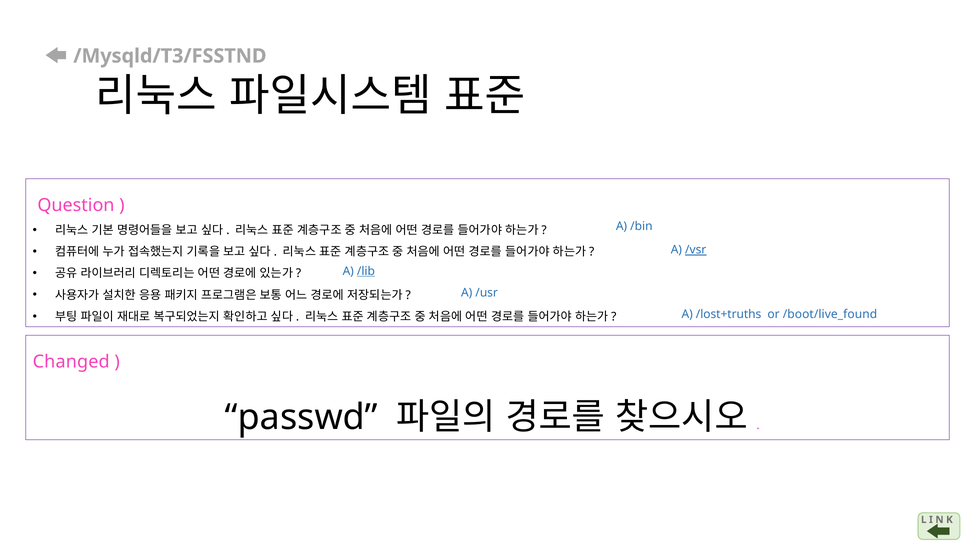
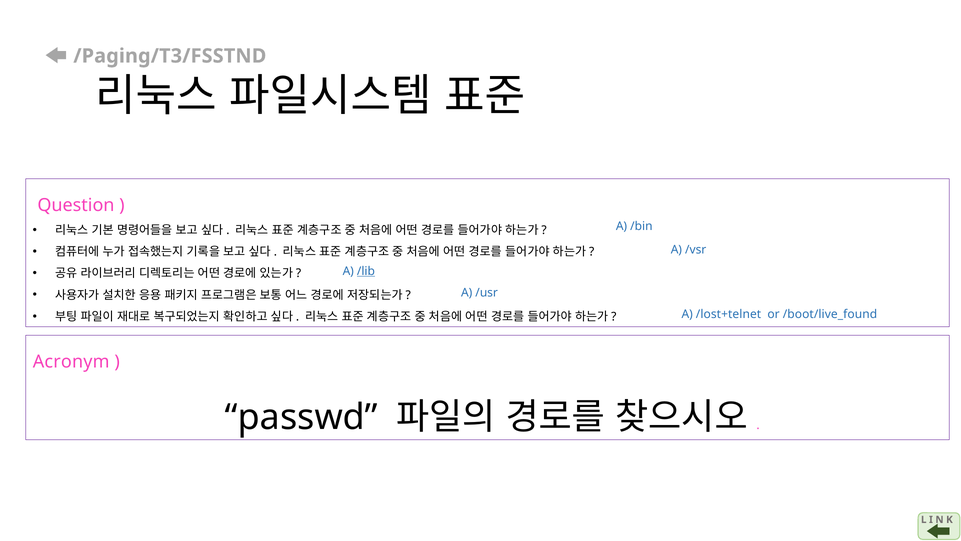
/Mysqld/T3/FSSTND: /Mysqld/T3/FSSTND -> /Paging/T3/FSSTND (170, 56)
/vsr underline: present -> none (696, 250)
/lost+truths: /lost+truths -> /lost+telnet (729, 314)
Changed: Changed -> Acronym (71, 362)
